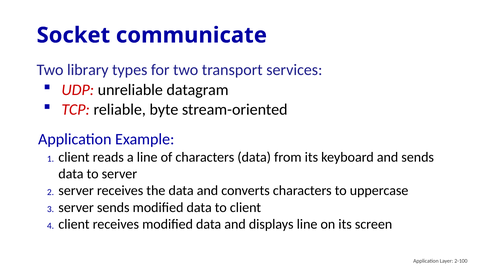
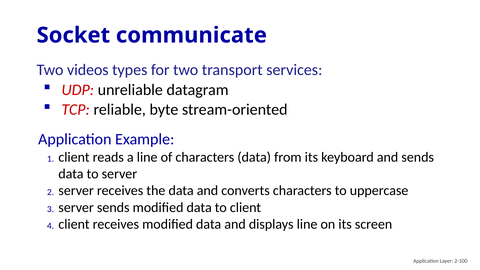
library: library -> videos (88, 70)
